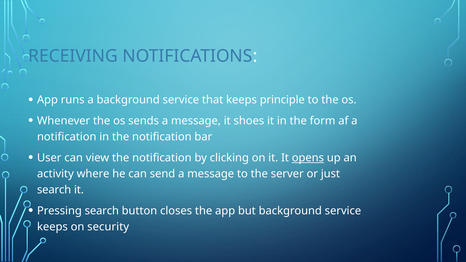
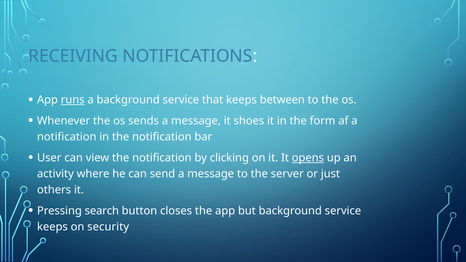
runs underline: none -> present (73, 100)
principle: principle -> between (282, 100)
search: search -> others (54, 190)
